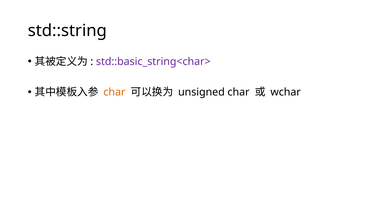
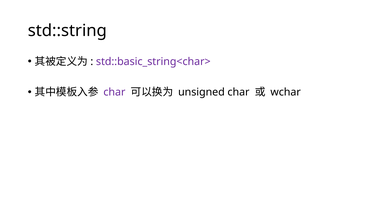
char colour: orange -> purple (114, 92)
